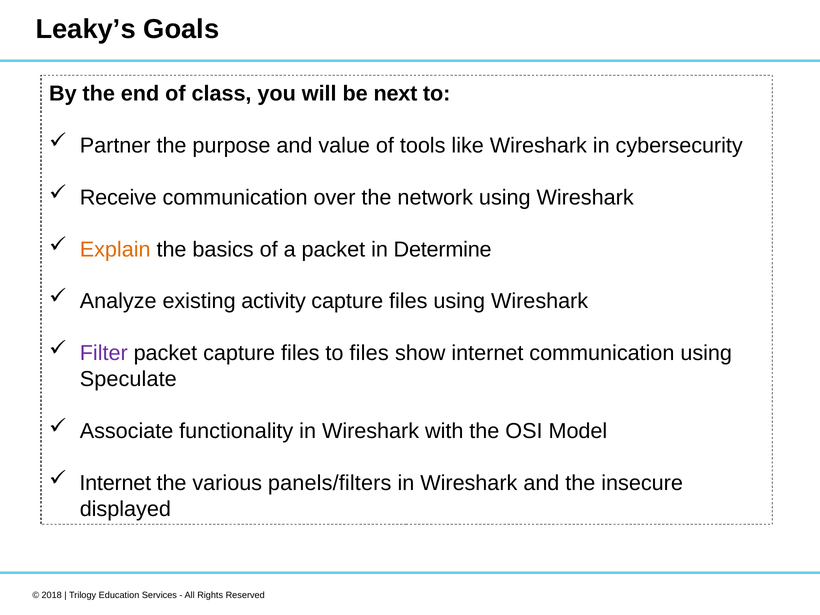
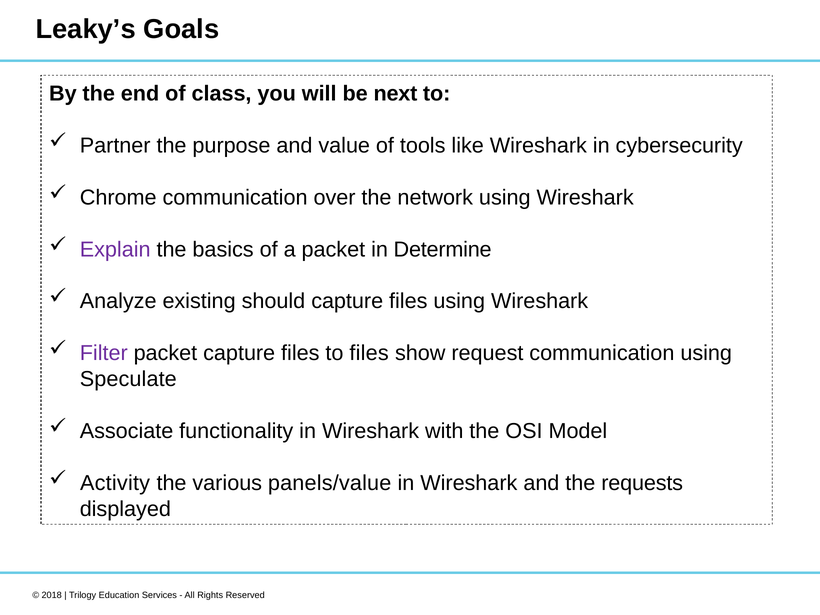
Receive: Receive -> Chrome (118, 197)
Explain colour: orange -> purple (115, 249)
activity: activity -> should (273, 301)
show internet: internet -> request (487, 353)
Internet: Internet -> Activity (115, 483)
panels/filters: panels/filters -> panels/value (330, 483)
insecure: insecure -> requests (642, 483)
